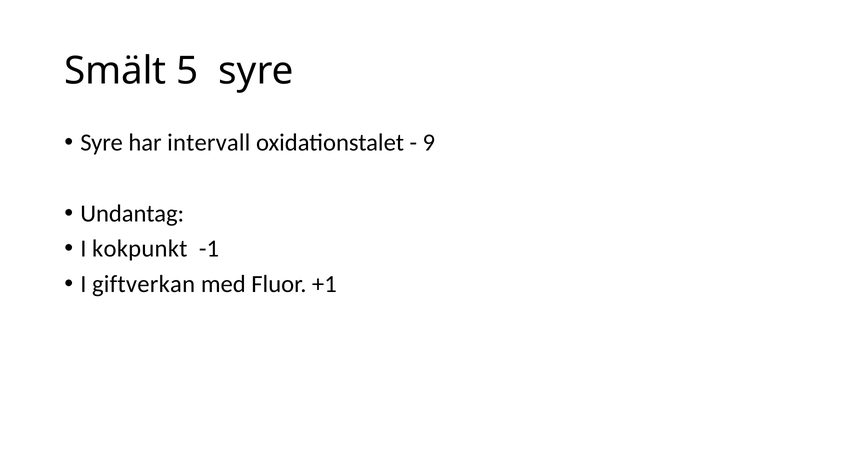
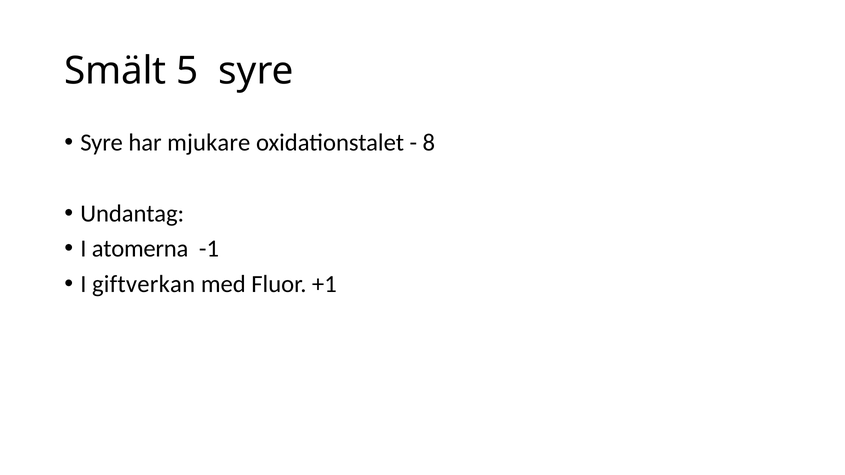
intervall: intervall -> mjukare (209, 143)
9: 9 -> 8 (429, 143)
kokpunkt: kokpunkt -> atomerna (140, 249)
